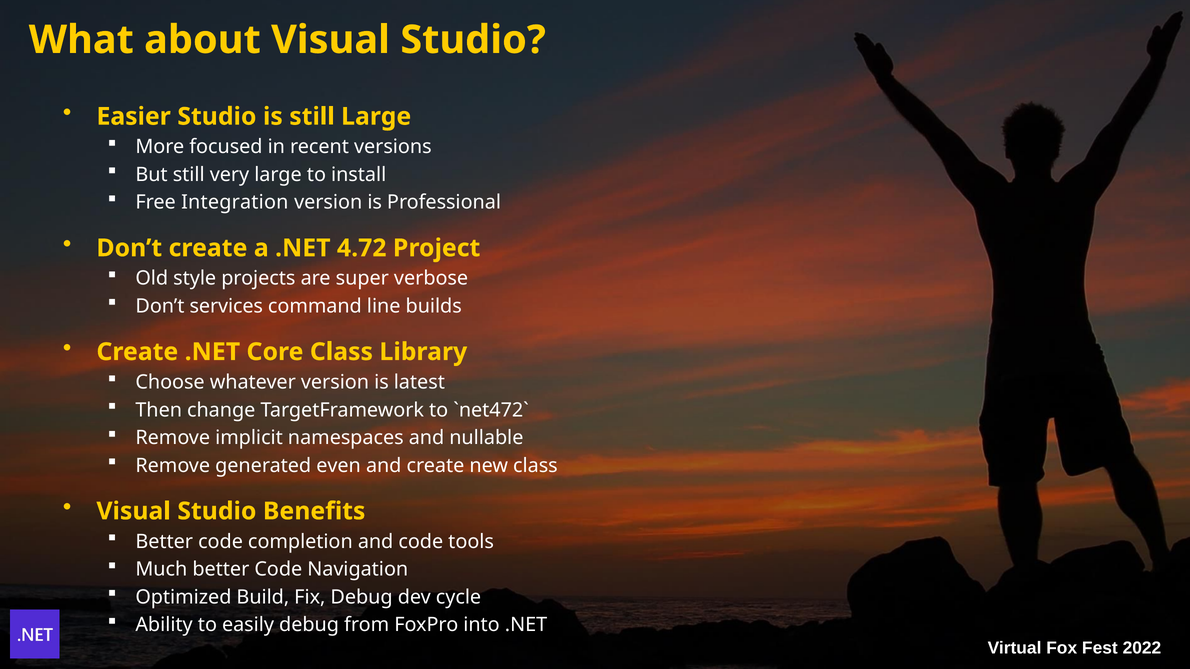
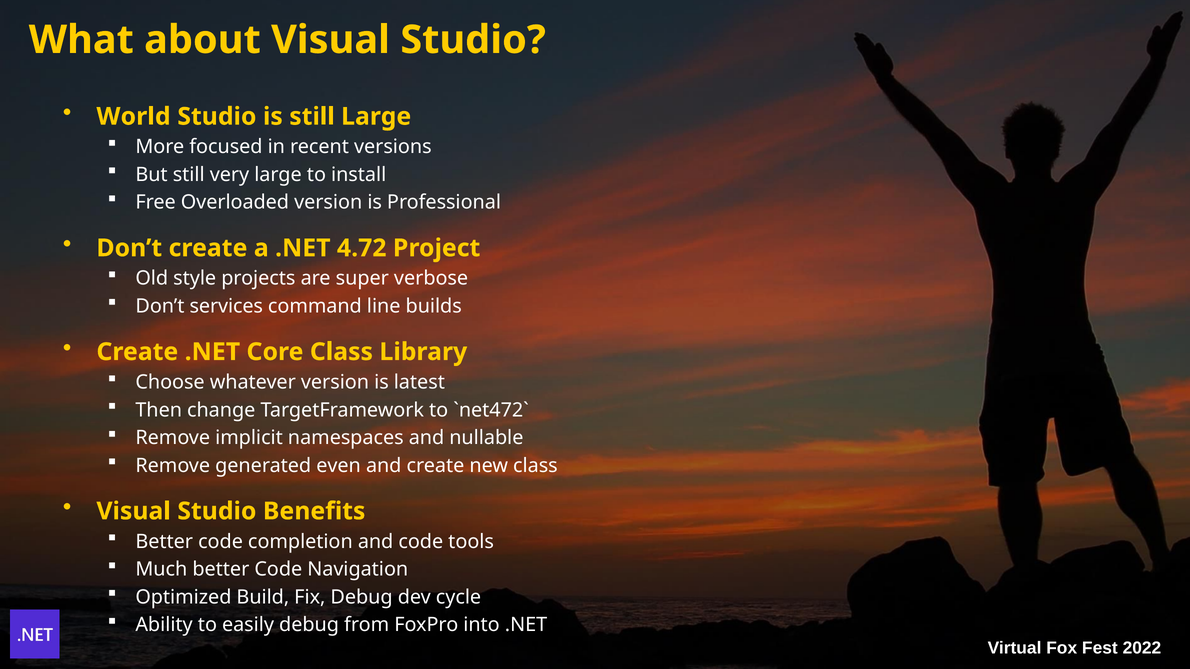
Easier: Easier -> World (134, 117)
Integration: Integration -> Overloaded (235, 202)
